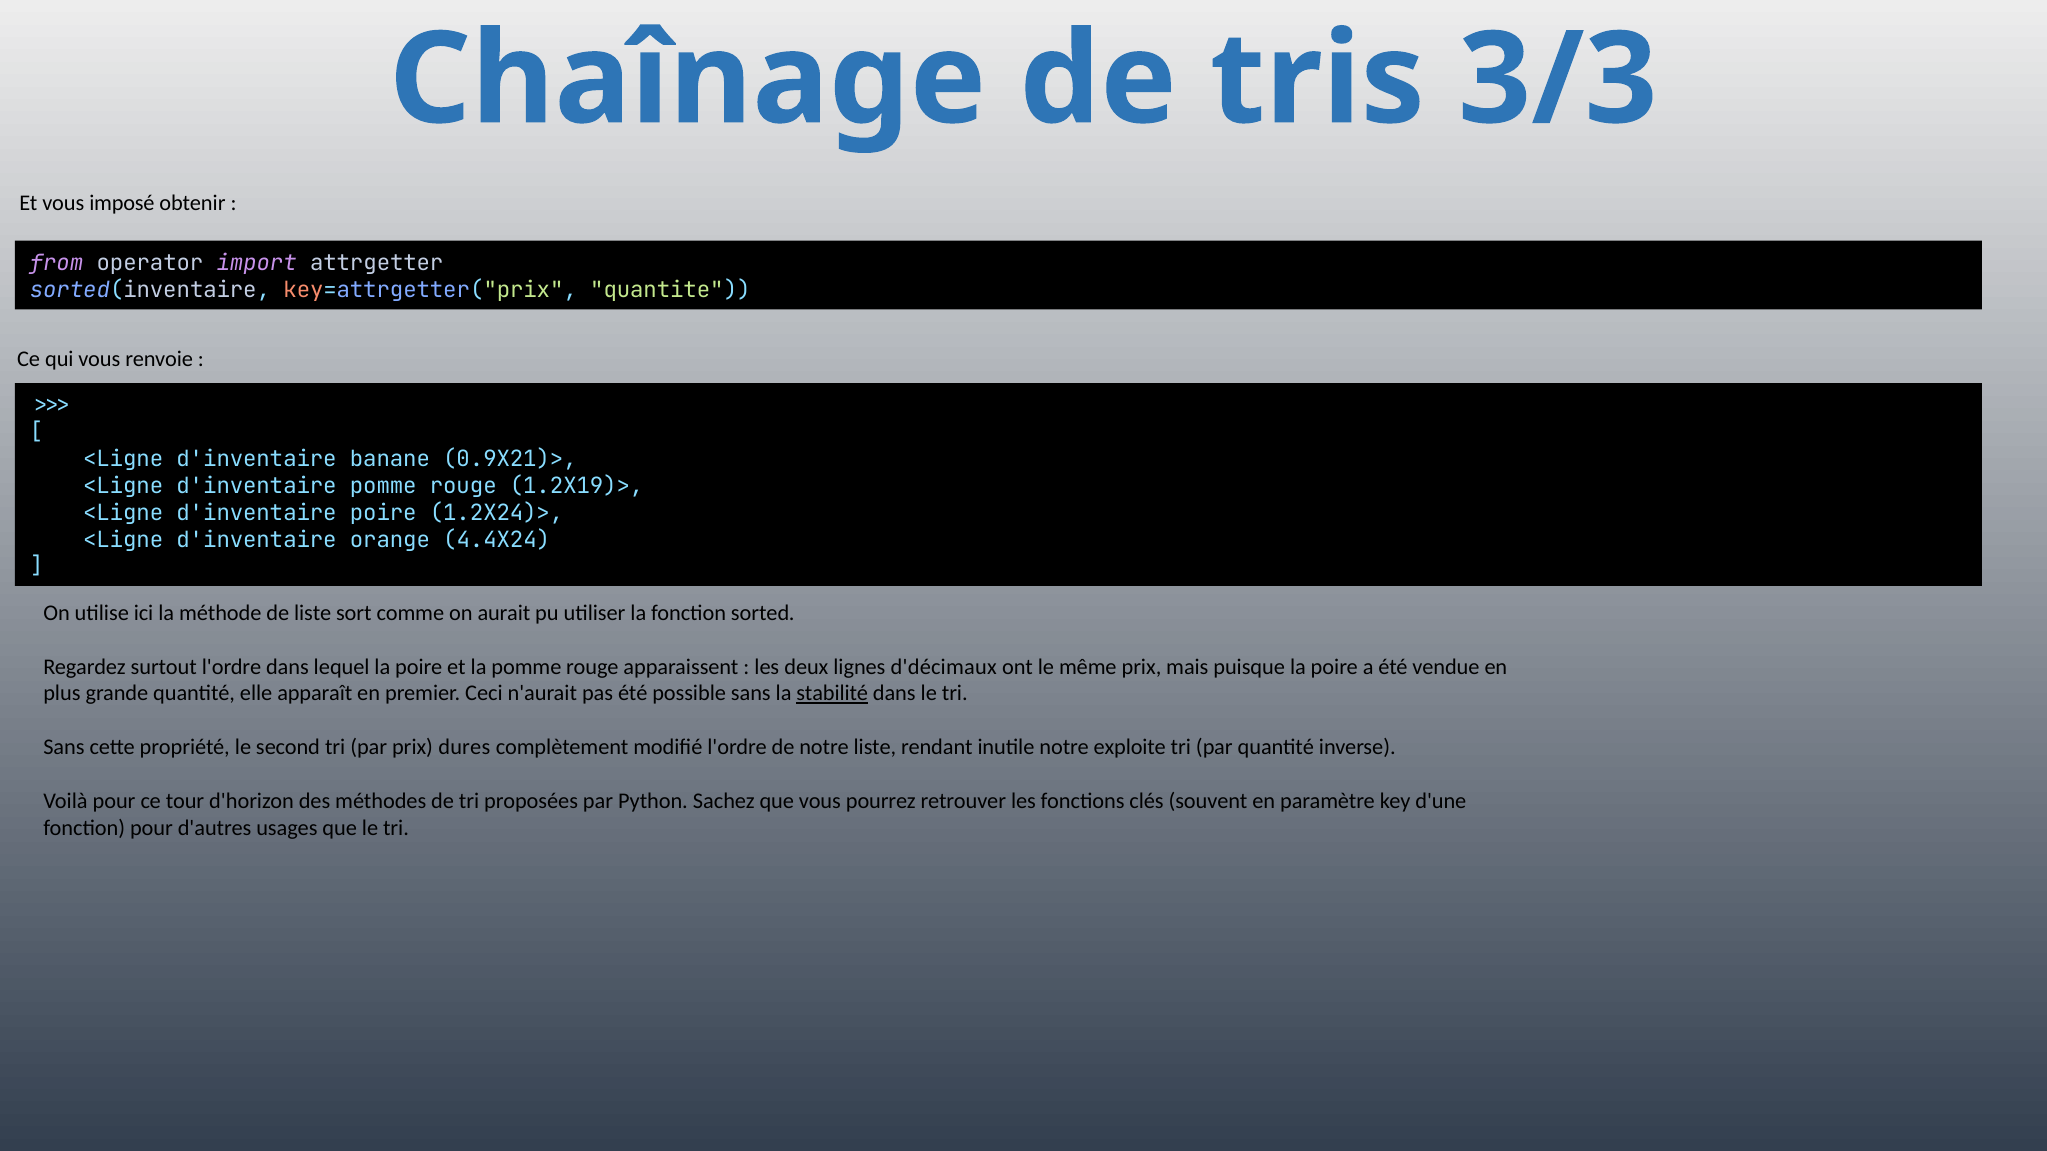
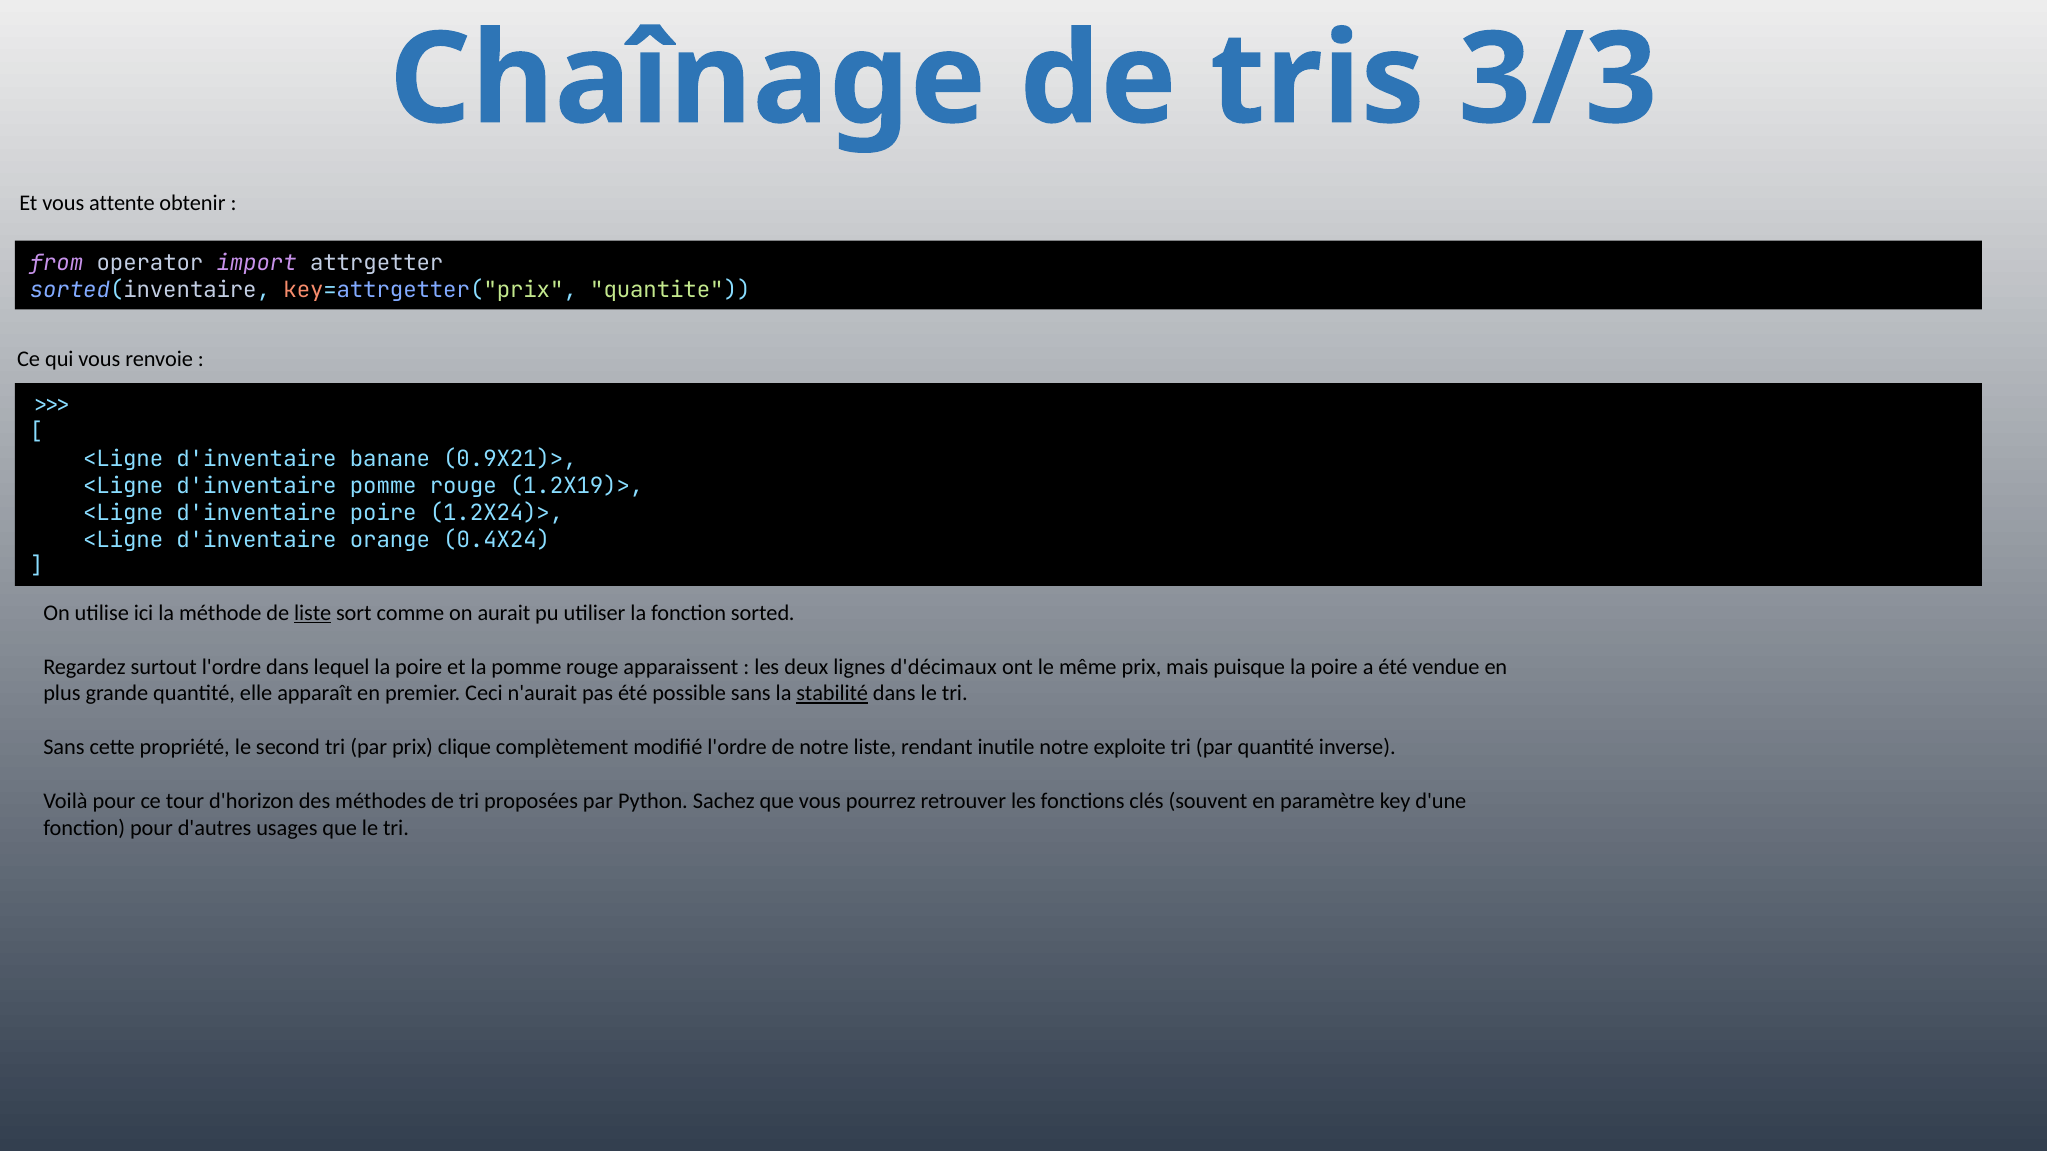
imposé: imposé -> attente (122, 203)
4.4X24)>: 4.4X24)> -> 0.4X24)> (503, 540)
liste underline: none -> present (313, 613)
dures: dures -> clique (465, 747)
